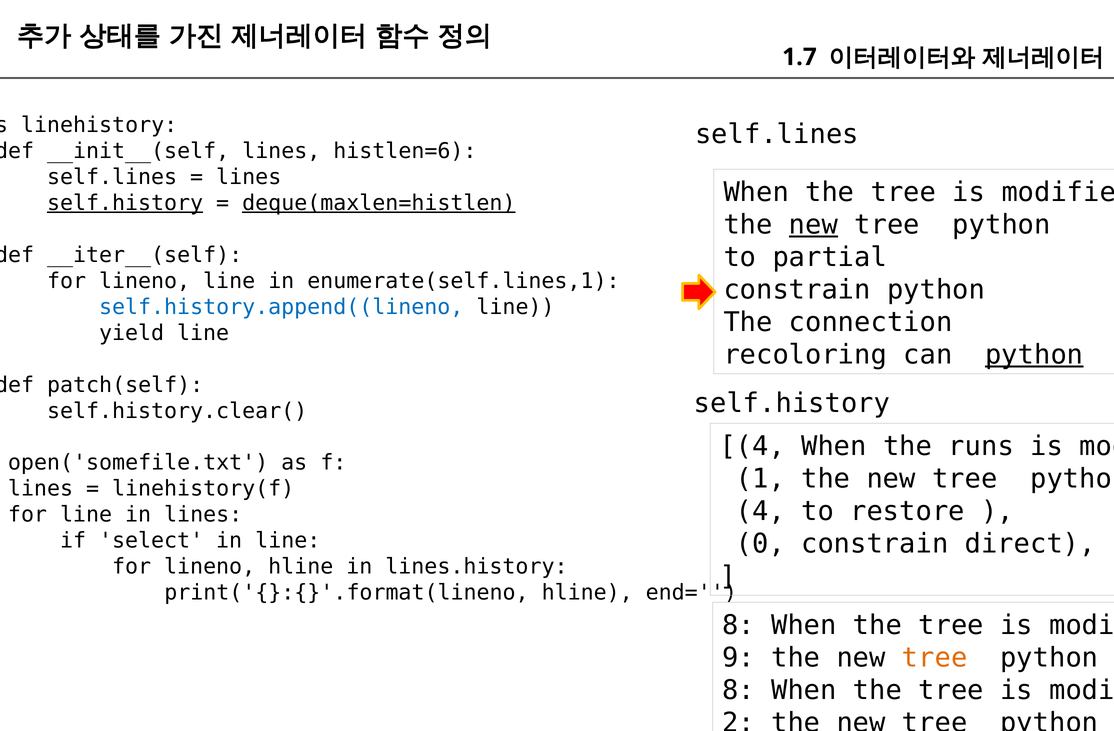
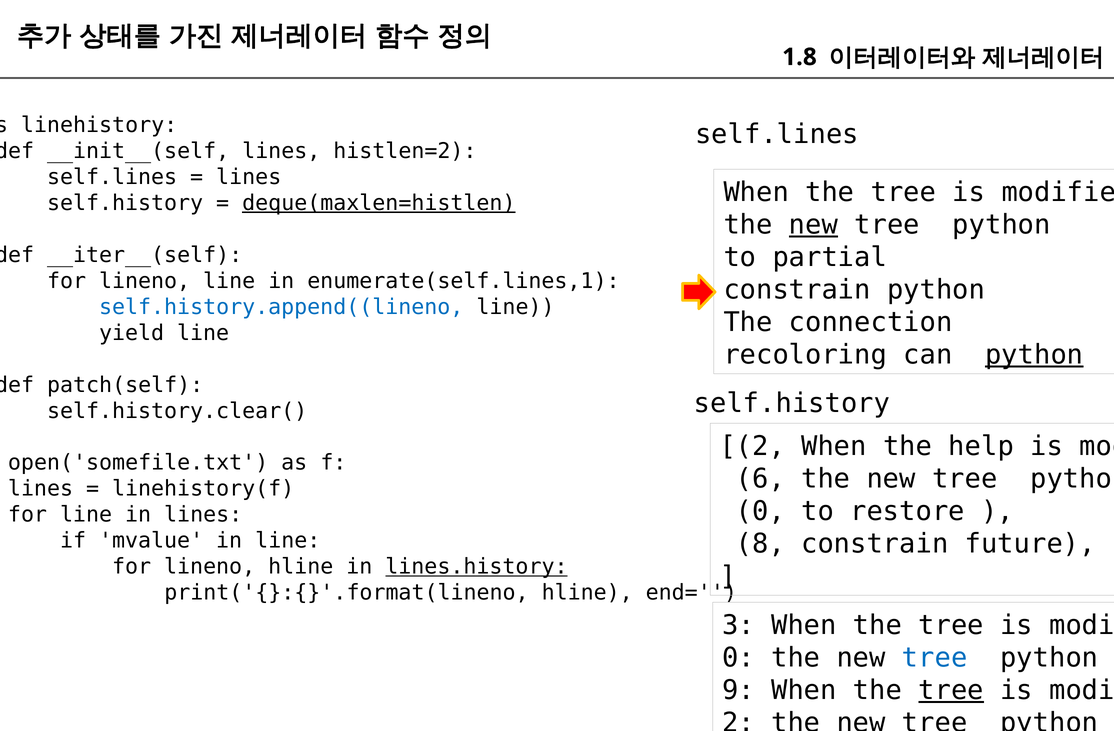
1.7: 1.7 -> 1.8 (799, 57)
histlen=6: histlen=6 -> histlen=2 (405, 151)
self.history underline: present -> none (125, 203)
4: 4 -> 2 (752, 447)
runs: runs -> help (981, 447)
1: 1 -> 6 (760, 479)
4: 4 -> 0 (760, 512)
select: select -> mvalue (151, 541)
0: 0 -> 8 (760, 544)
direct: direct -> future (1030, 544)
lines.history underline: none -> present (476, 567)
8: 8 -> 3 (738, 626)
9: 9 -> 0 (738, 658)
tree colour: orange -> blue (935, 658)
8: 8 -> 9 (738, 691)
tree underline: none -> present (951, 691)
